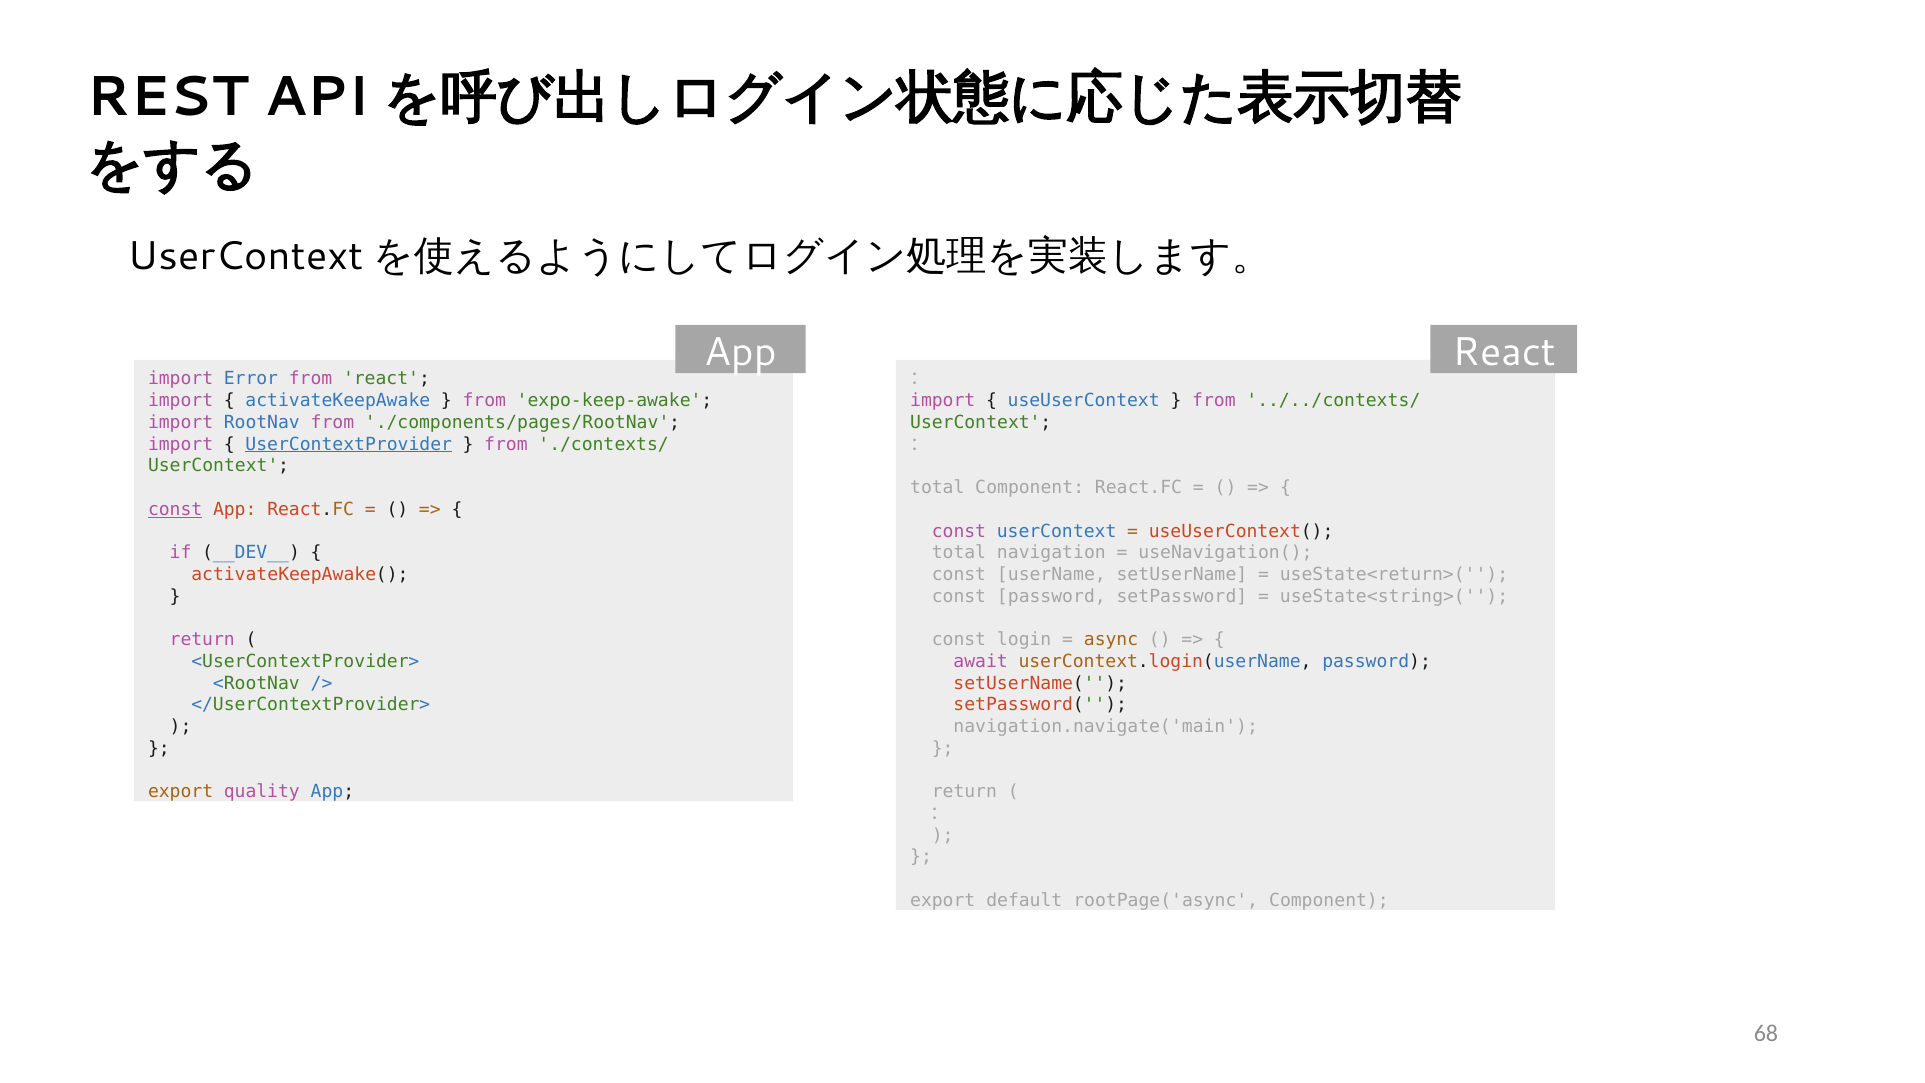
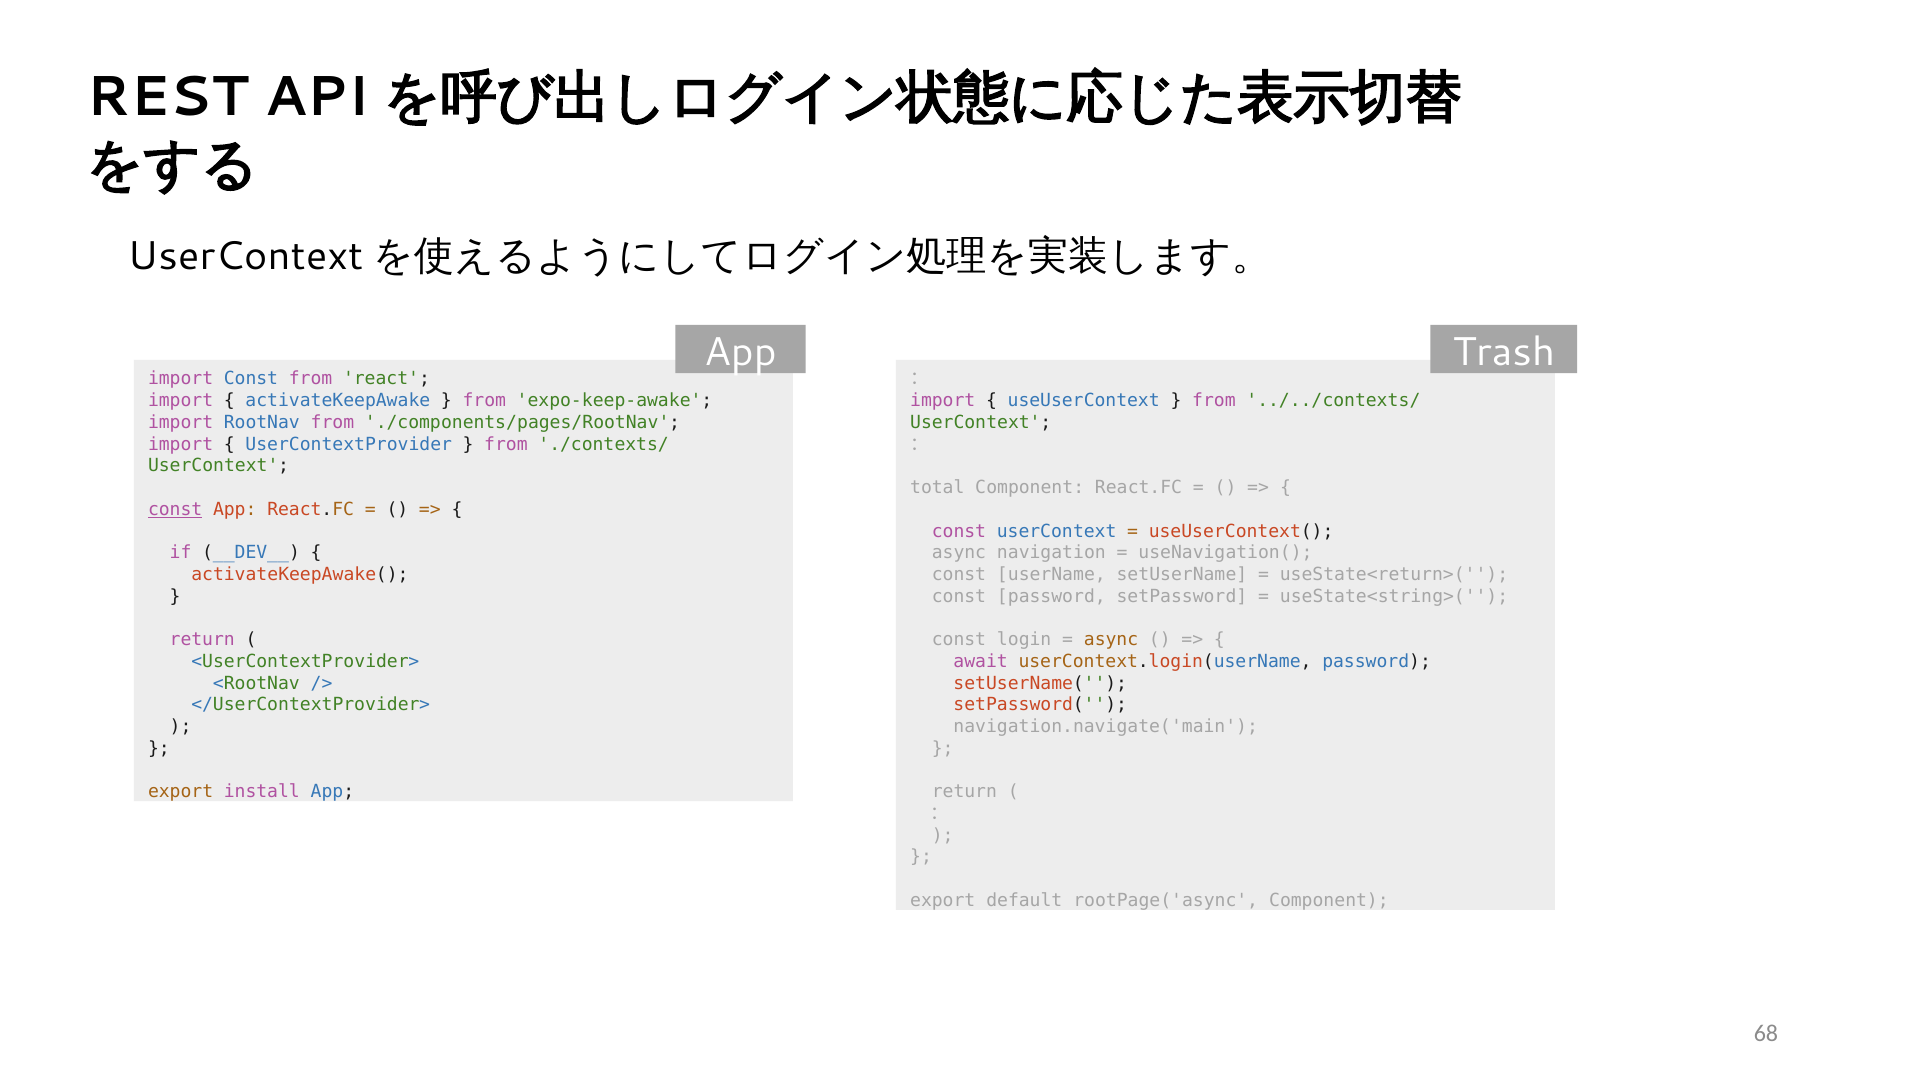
React: React -> Trash (1504, 352)
import Error: Error -> Const (251, 379)
UserContextProvider underline: present -> none (349, 444)
total: total -> async (959, 553)
quality: quality -> install (262, 792)
